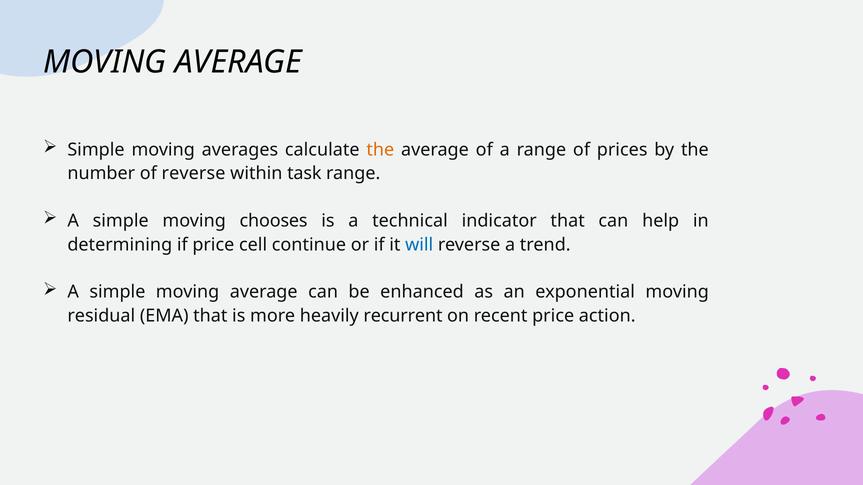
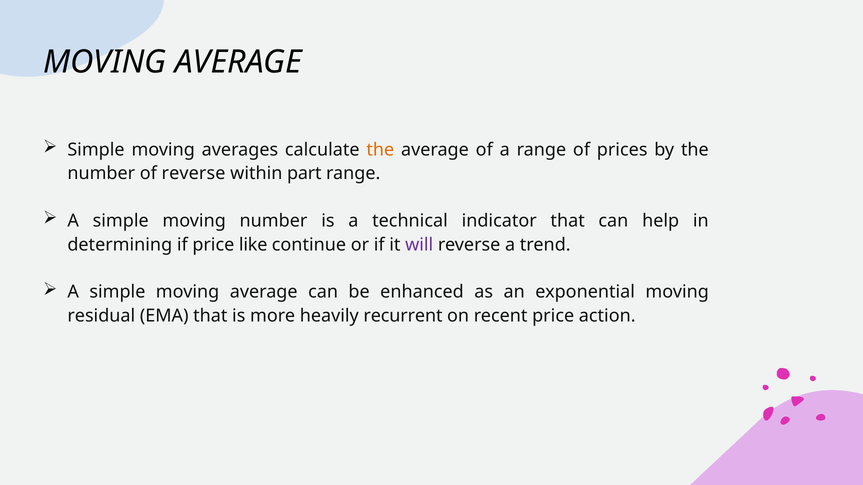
task: task -> part (304, 174)
moving chooses: chooses -> number (273, 221)
cell: cell -> like (253, 245)
will colour: blue -> purple (419, 245)
